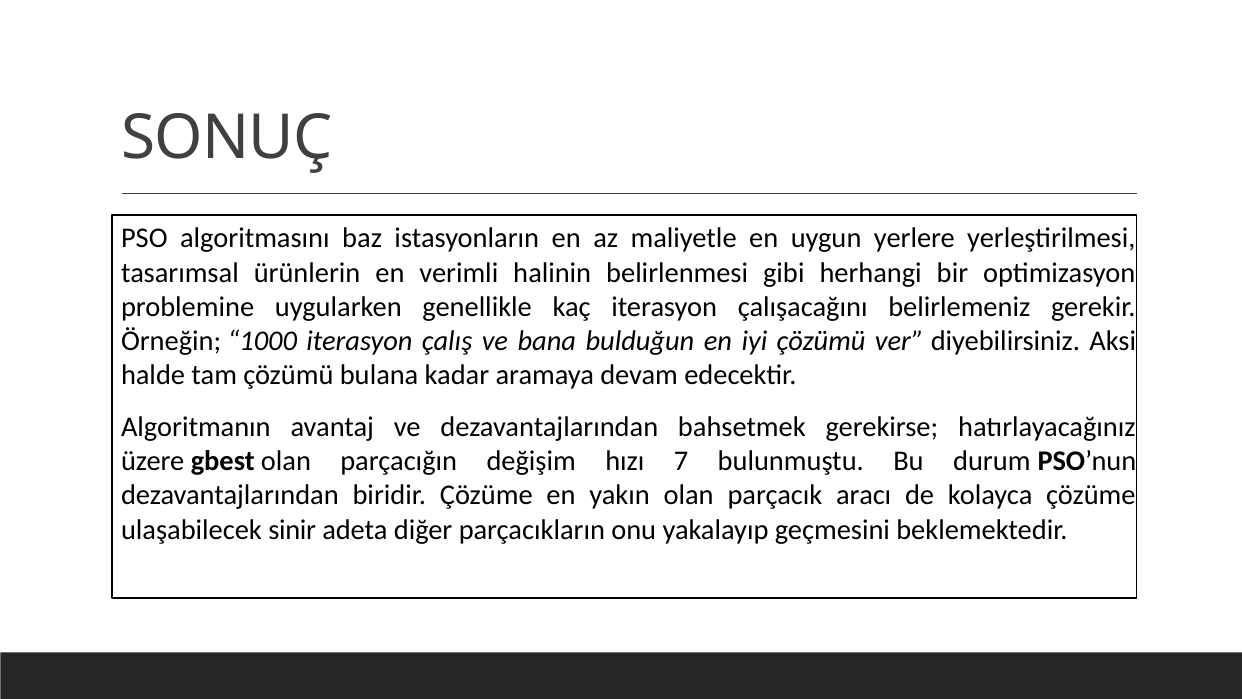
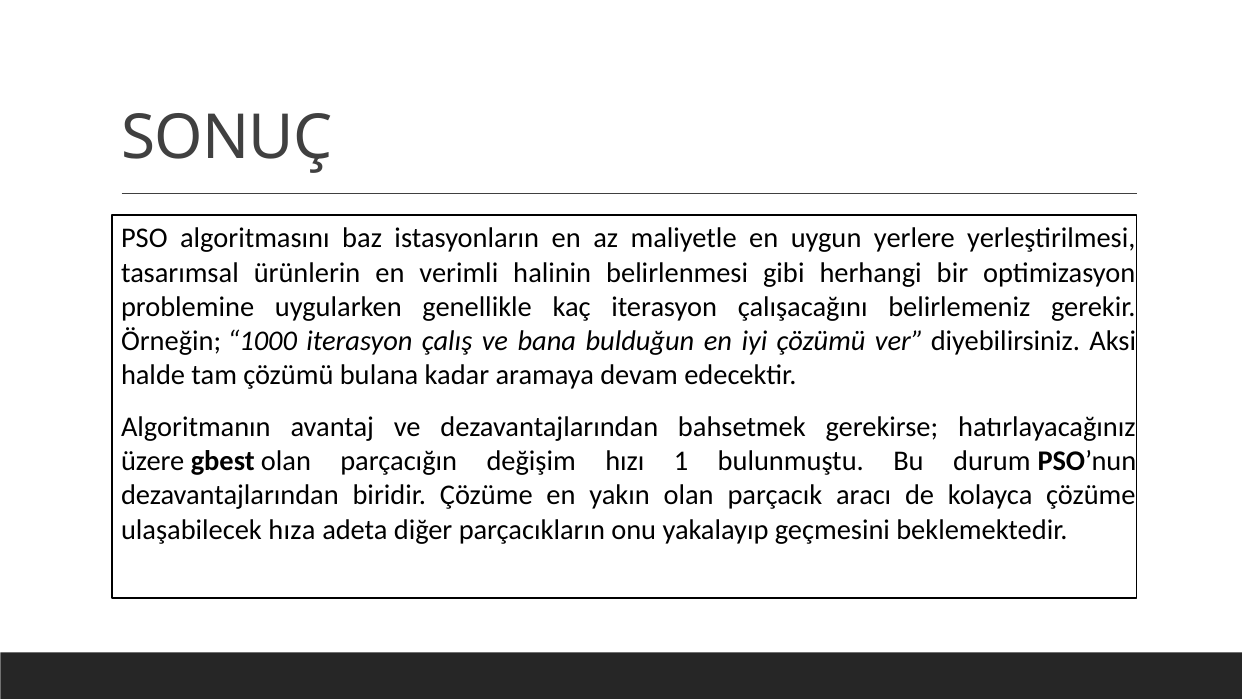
7: 7 -> 1 (681, 461)
sinir: sinir -> hıza (292, 529)
